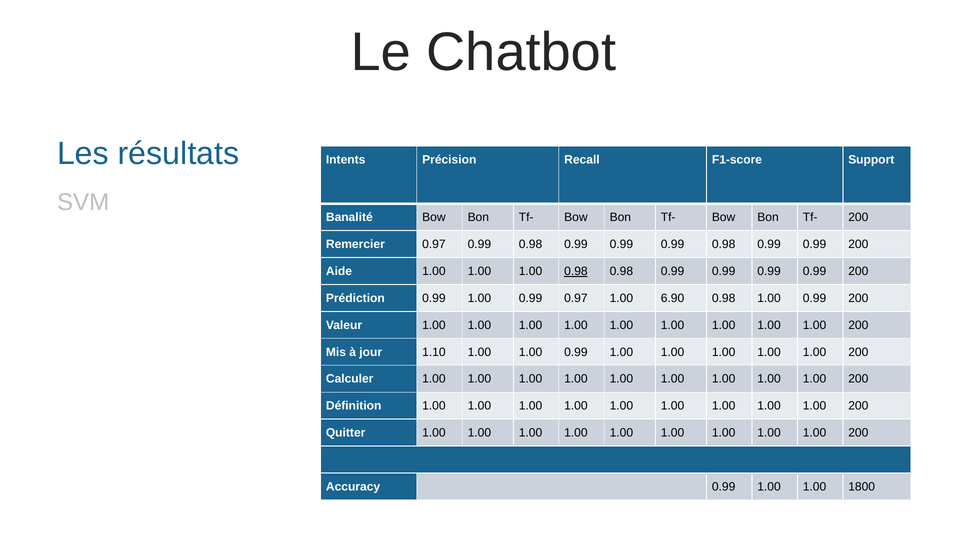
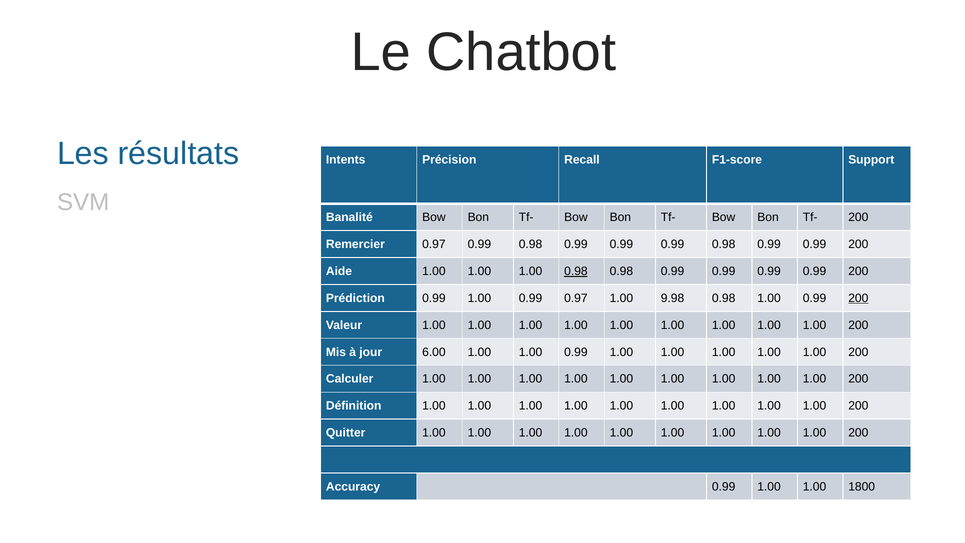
6.90: 6.90 -> 9.98 (673, 298)
200 underline: none -> present (858, 298)
1.10: 1.10 -> 6.00 (434, 352)
